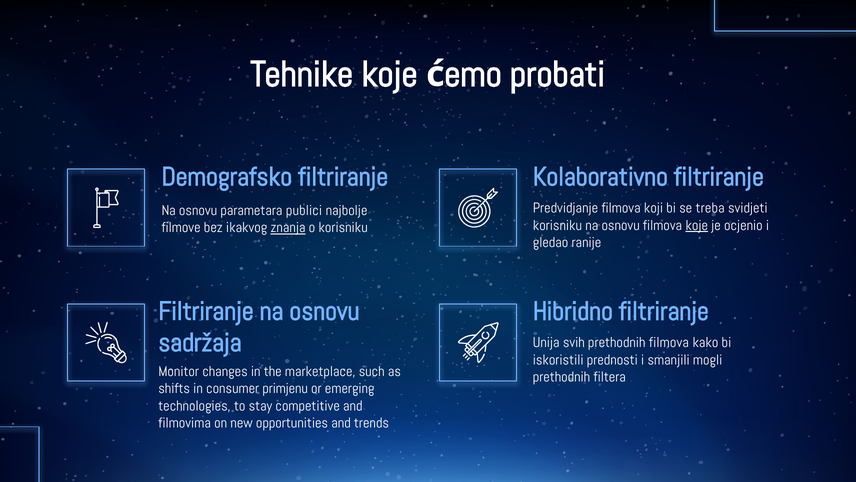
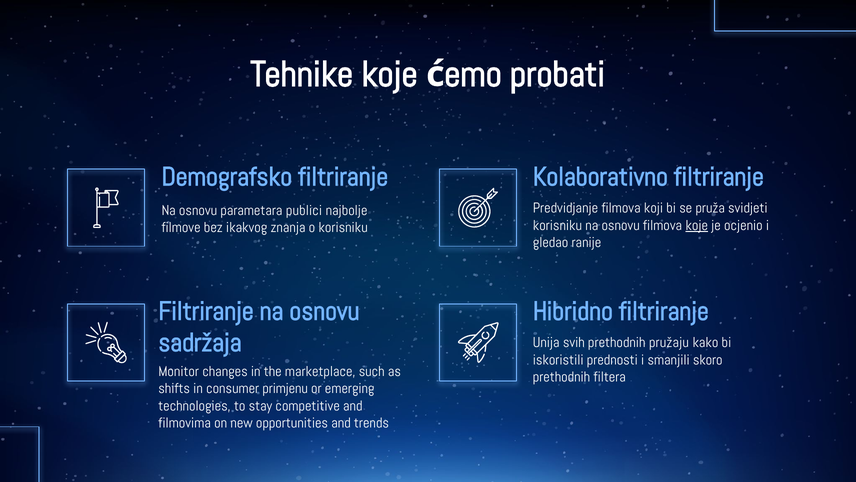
treba: treba -> pruža (710, 208)
znanja underline: present -> none (288, 227)
prethodnih filmova: filmova -> pružaju (669, 342)
mogli: mogli -> skoro (708, 359)
